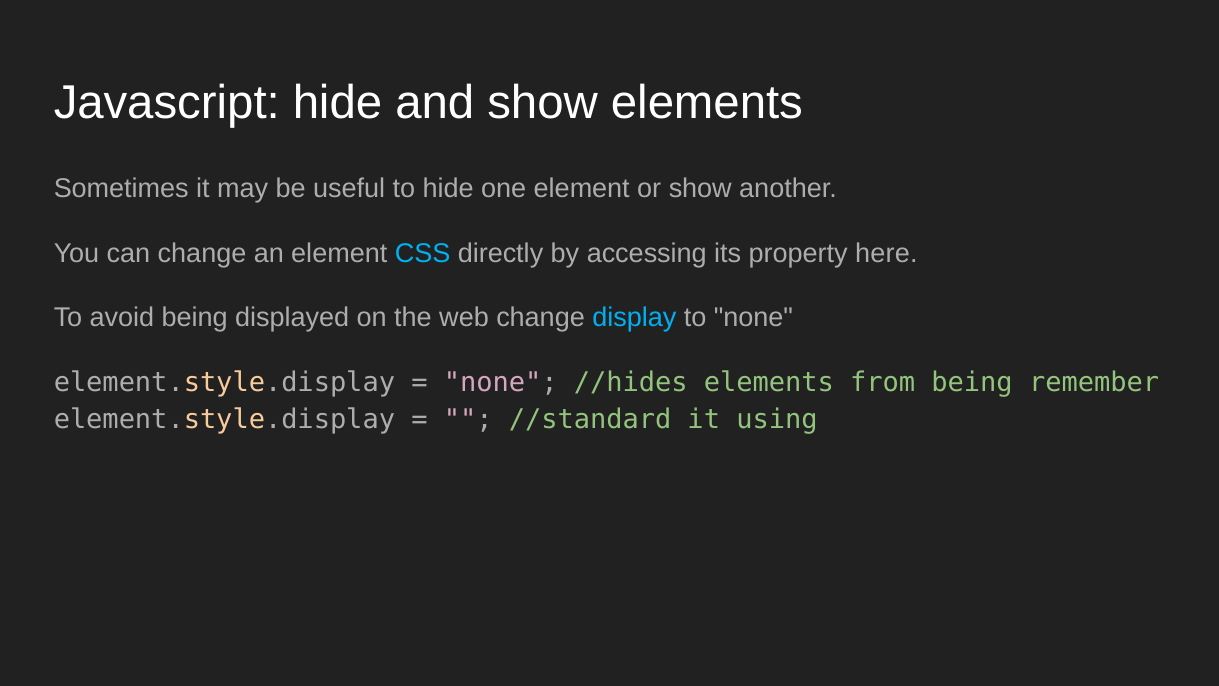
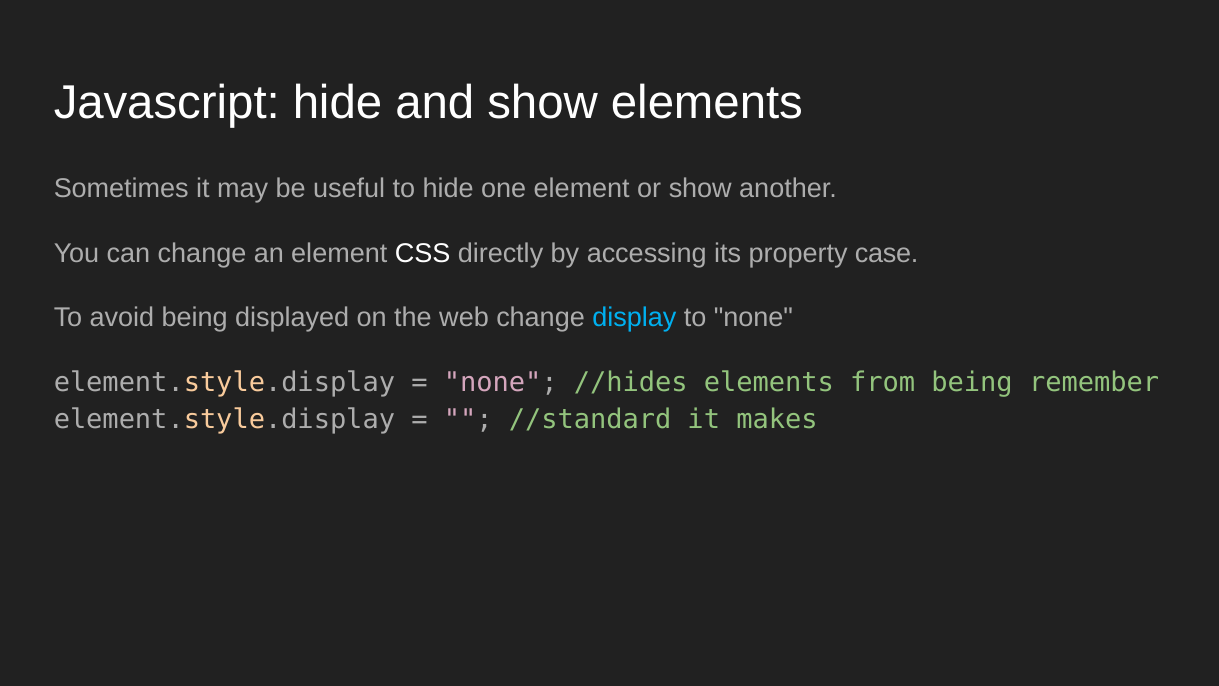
CSS colour: light blue -> white (423, 253)
here: here -> case (887, 253)
using: using -> makes (777, 419)
